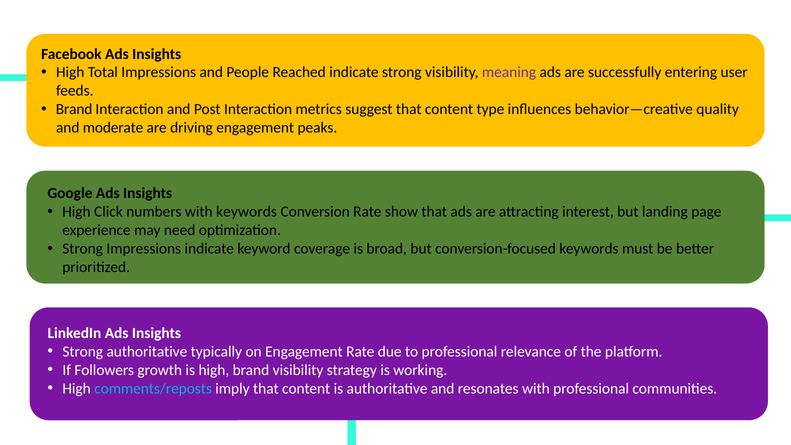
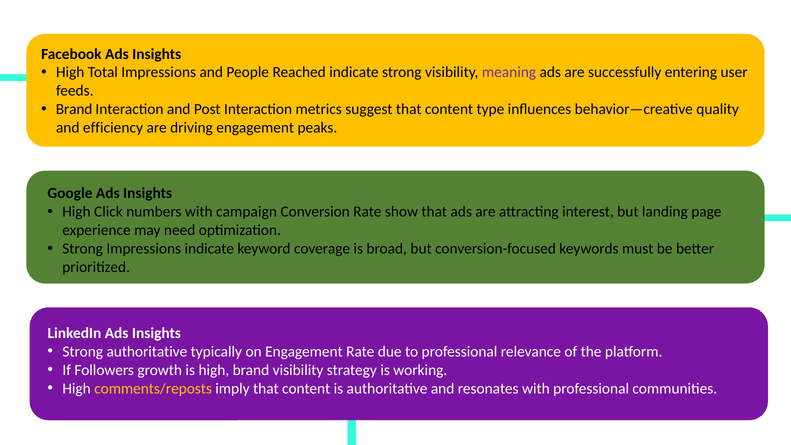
moderate: moderate -> efficiency (113, 128)
with keywords: keywords -> campaign (247, 212)
comments/reposts colour: light blue -> yellow (153, 388)
